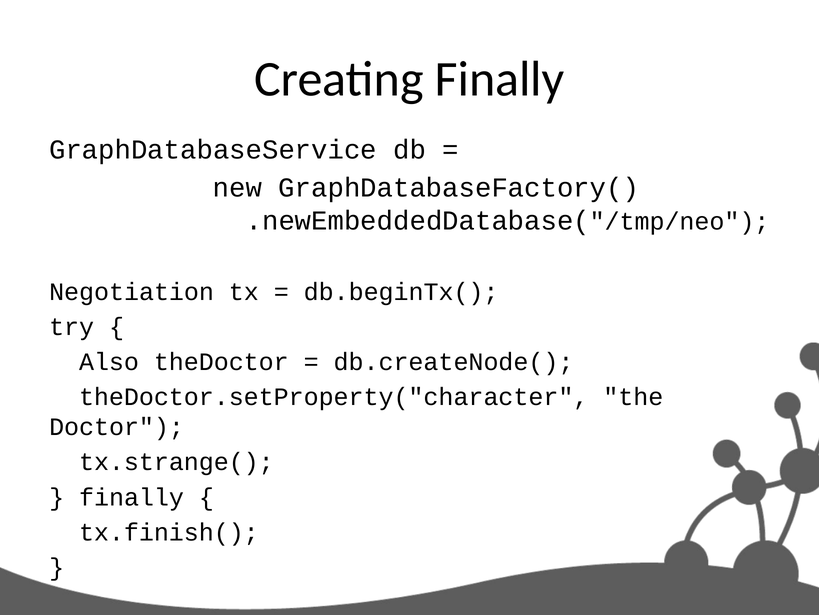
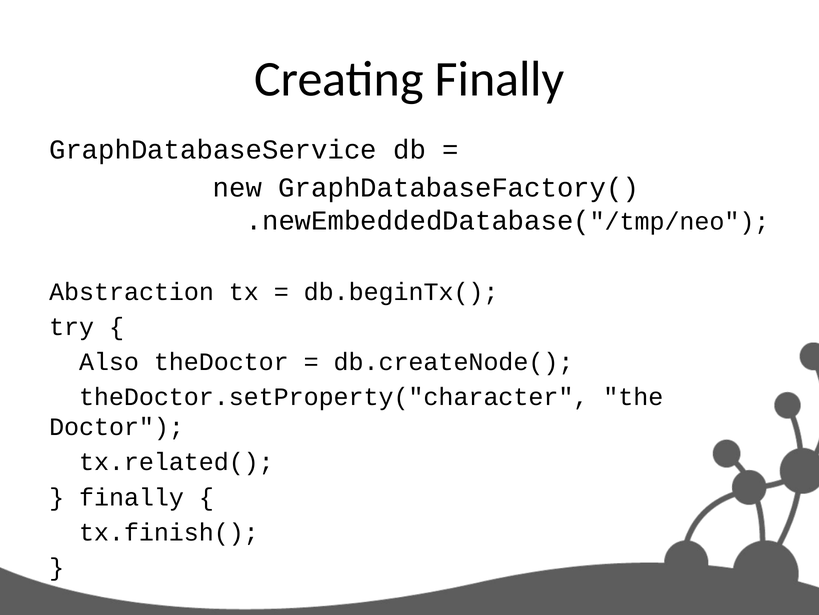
Negotiation: Negotiation -> Abstraction (132, 292)
tx.strange(: tx.strange( -> tx.related( (176, 462)
